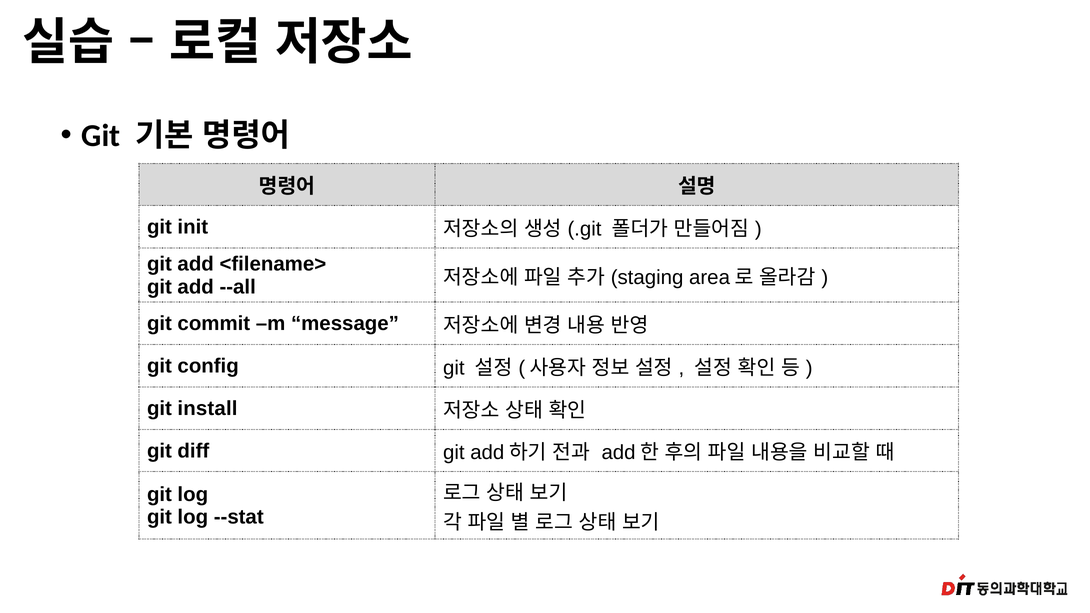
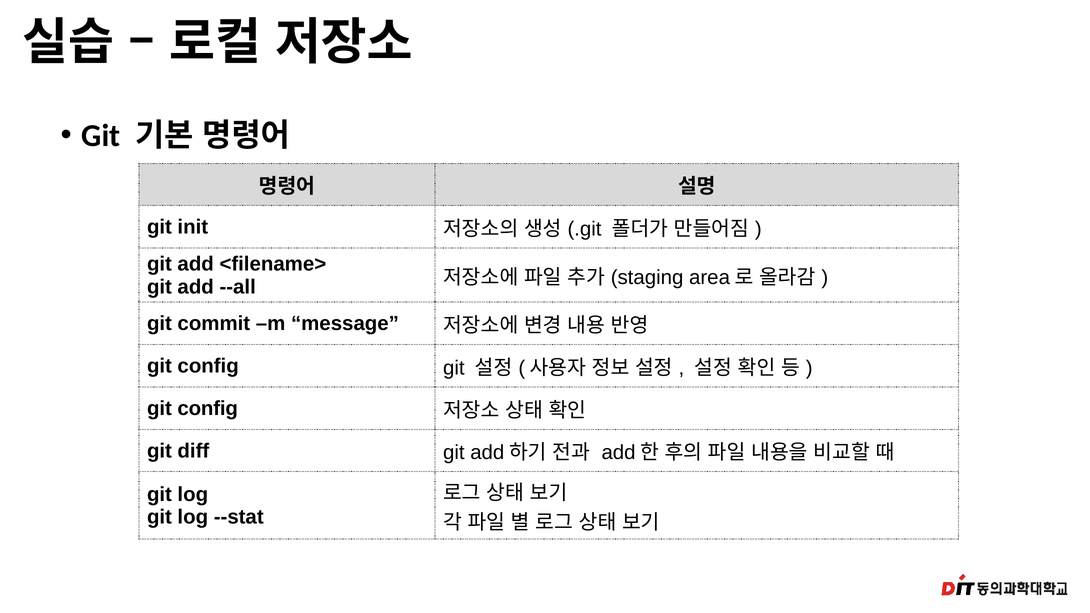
install: install -> config (208, 409)
